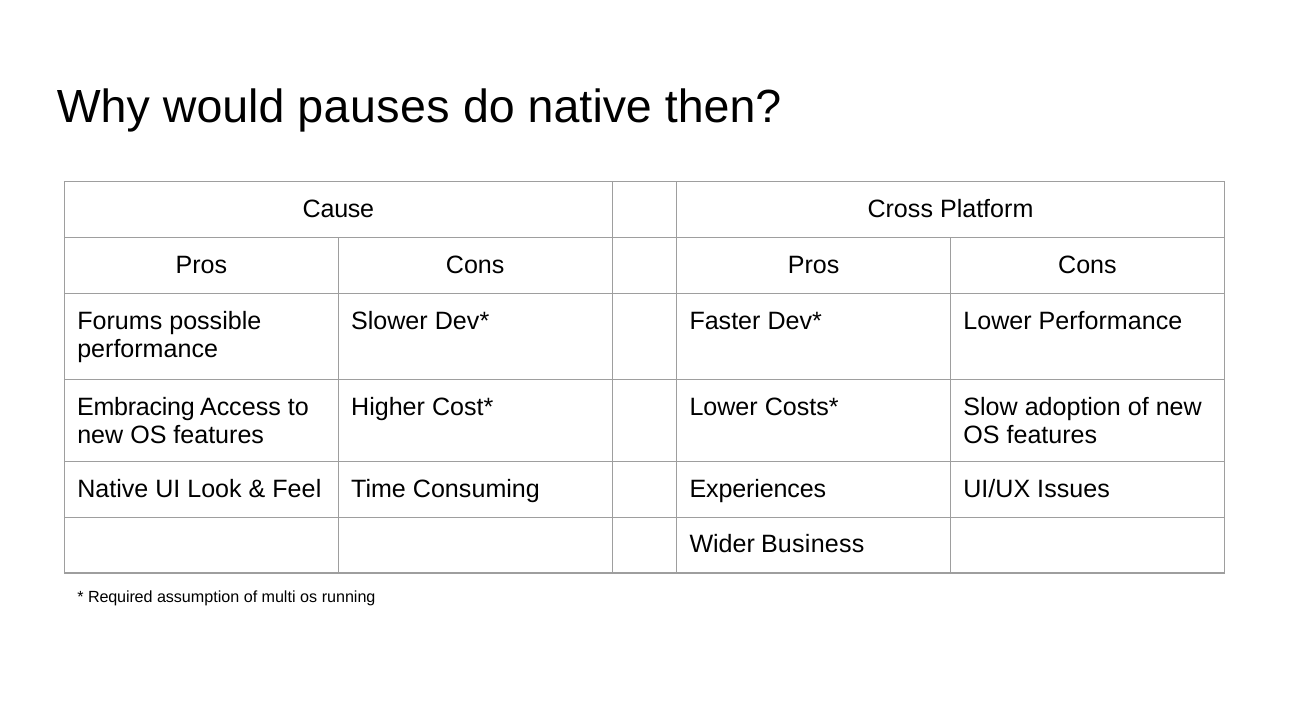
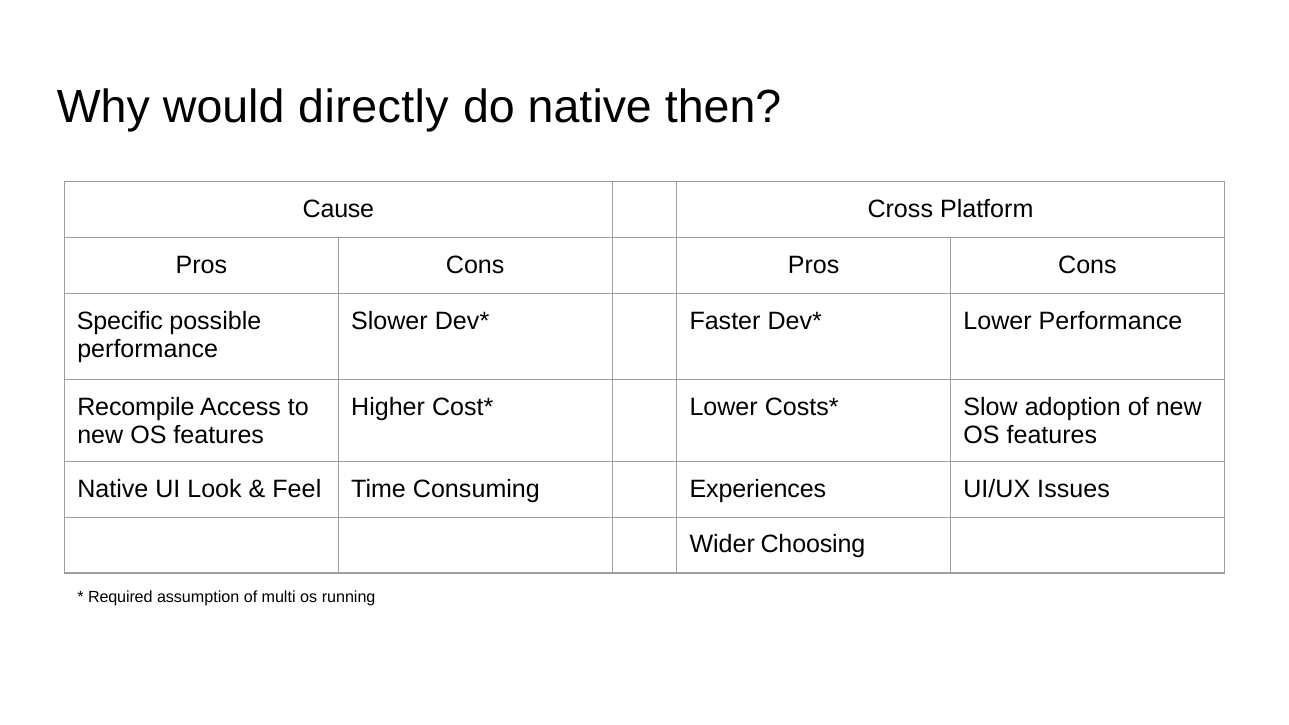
pauses: pauses -> directly (373, 107)
Forums: Forums -> Specific (120, 321)
Embracing: Embracing -> Recompile (136, 407)
Business: Business -> Choosing (813, 545)
